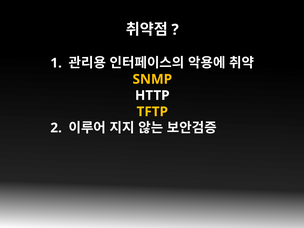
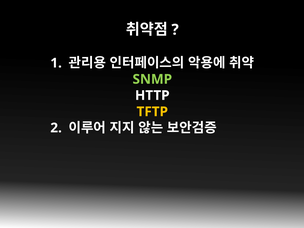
SNMP colour: yellow -> light green (152, 79)
